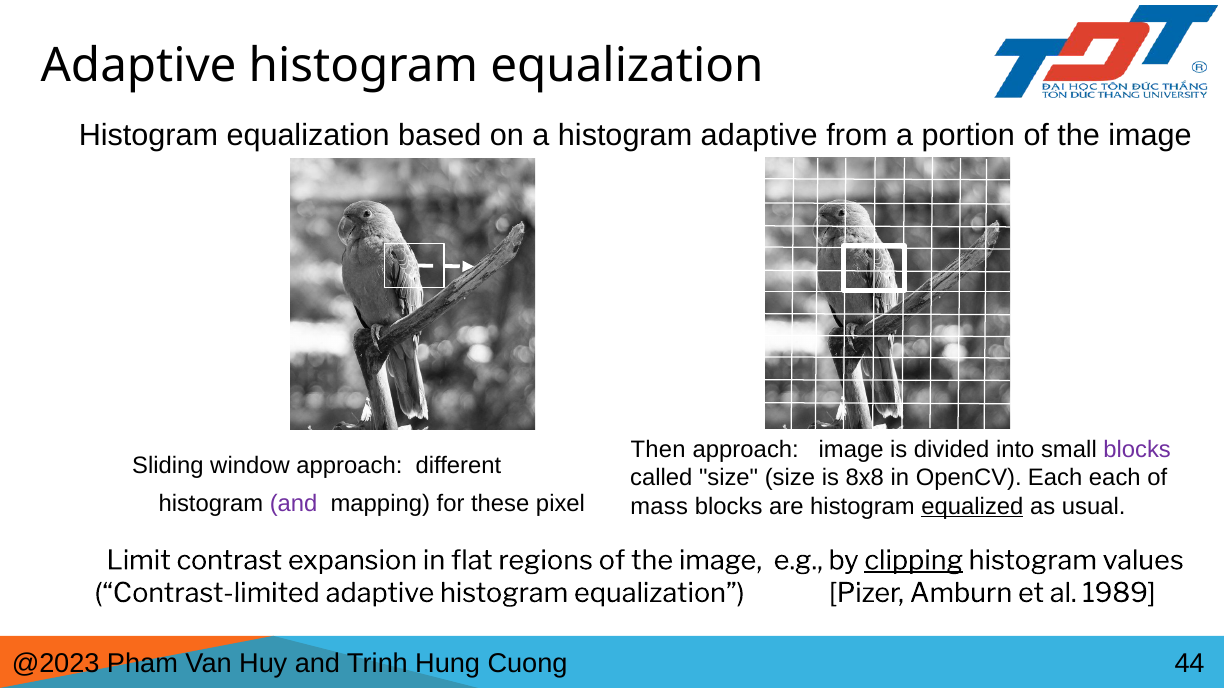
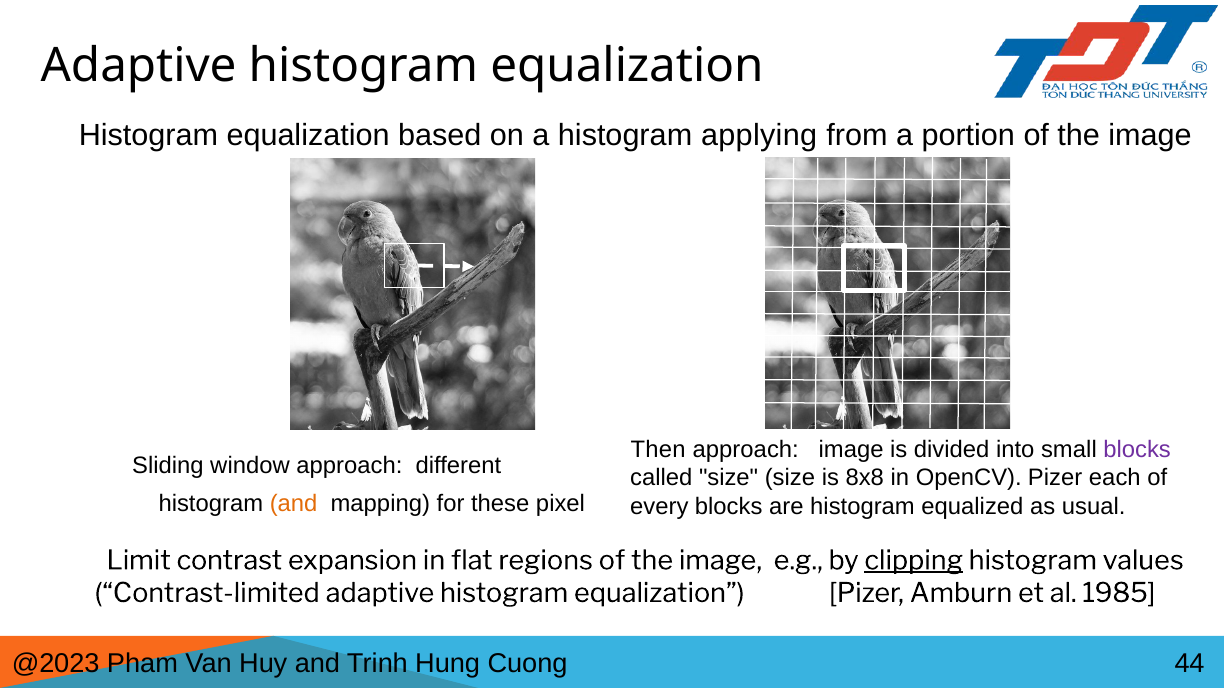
histogram adaptive: adaptive -> applying (759, 136)
OpenCV Each: Each -> Pizer (1055, 478)
and colour: purple -> orange (294, 504)
mass: mass -> every (659, 507)
equalized underline: present -> none (972, 507)
1989: 1989 -> 1985 (1119, 593)
